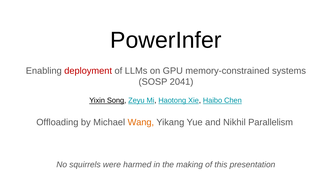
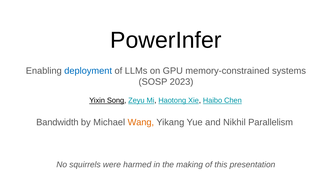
deployment colour: red -> blue (88, 71)
2041: 2041 -> 2023 (182, 82)
Offloading: Offloading -> Bandwidth (57, 122)
